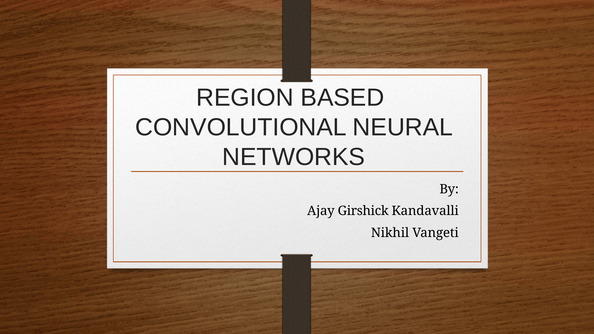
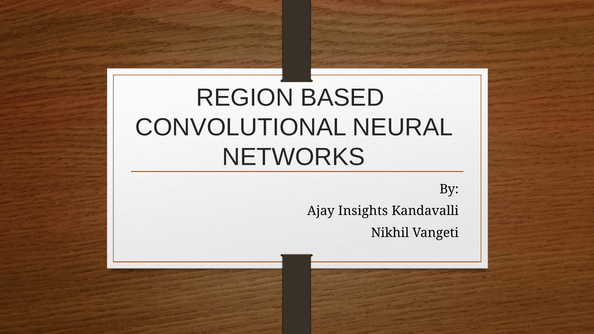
Girshick: Girshick -> Insights (363, 211)
